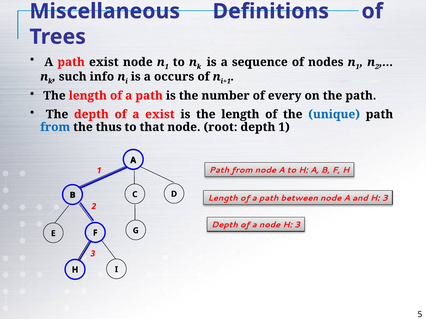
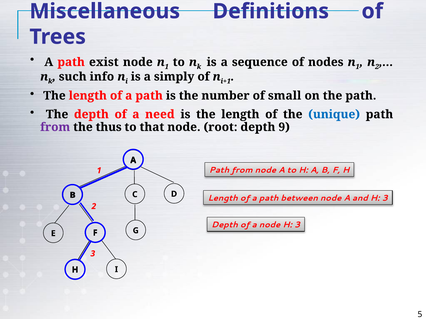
occurs: occurs -> simply (174, 77)
every: every -> small (285, 96)
a exist: exist -> need (160, 115)
from colour: blue -> purple (55, 127)
depth 1: 1 -> 9 (284, 127)
